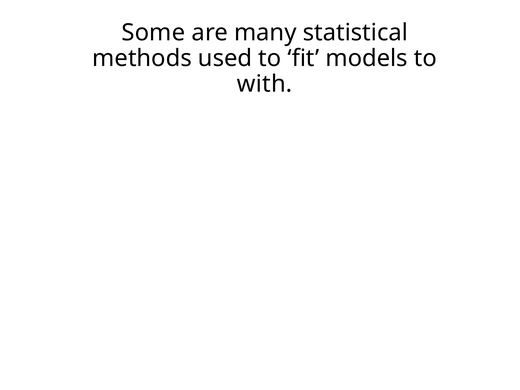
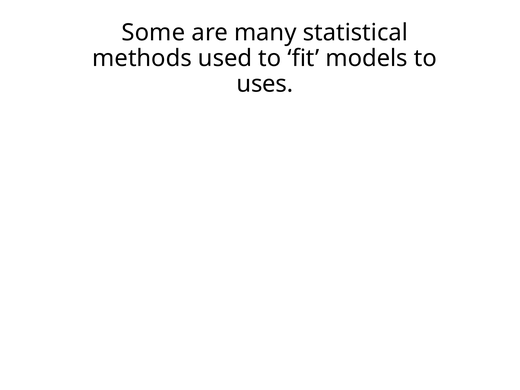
with: with -> uses (265, 84)
